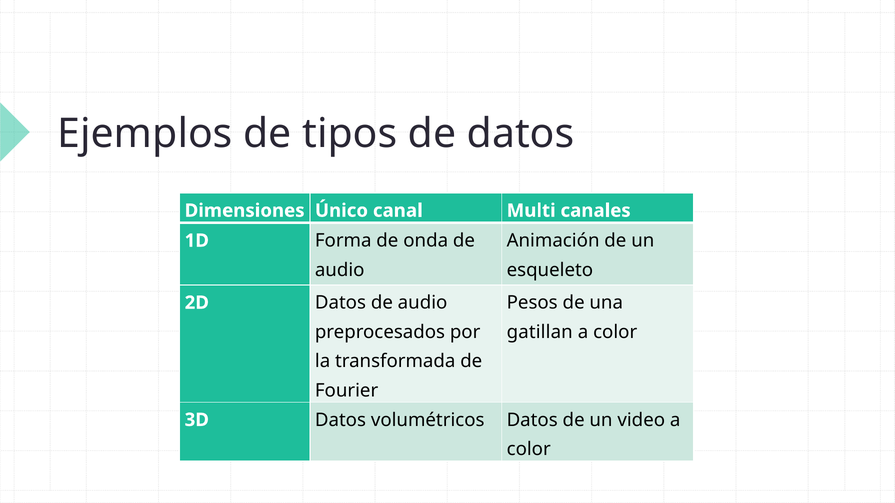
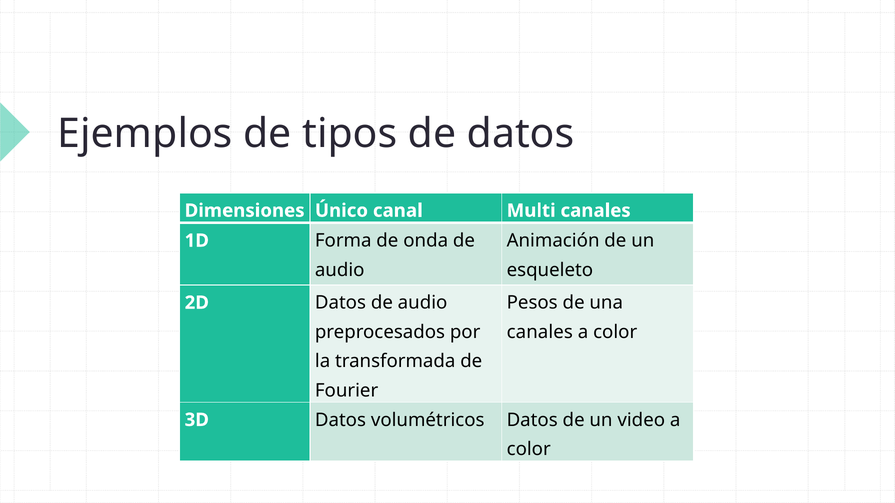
gatillan: gatillan -> canales (540, 332)
